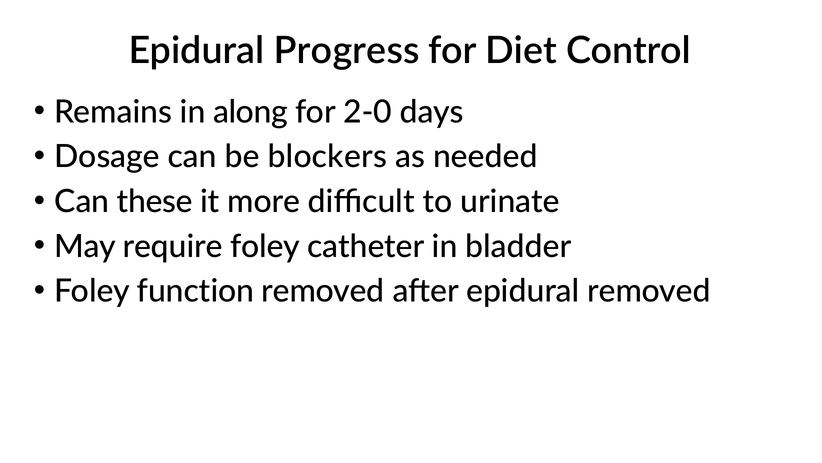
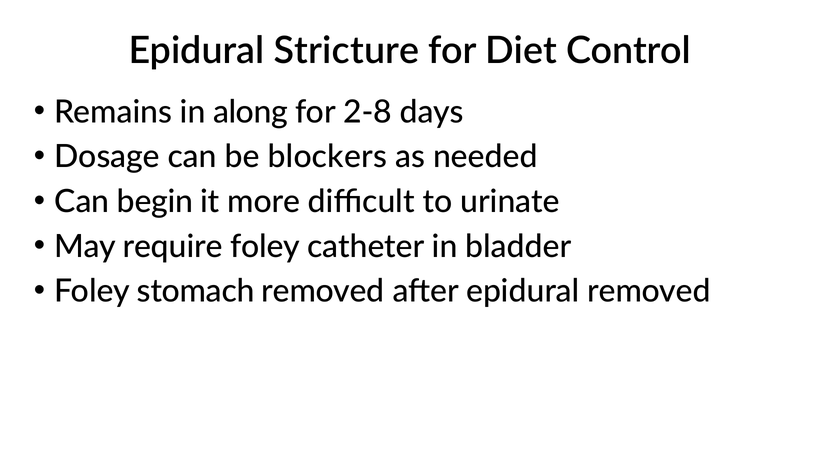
Progress: Progress -> Stricture (347, 51)
2-0: 2-0 -> 2-8 (368, 112)
these: these -> begin (155, 201)
function: function -> stomach (196, 291)
